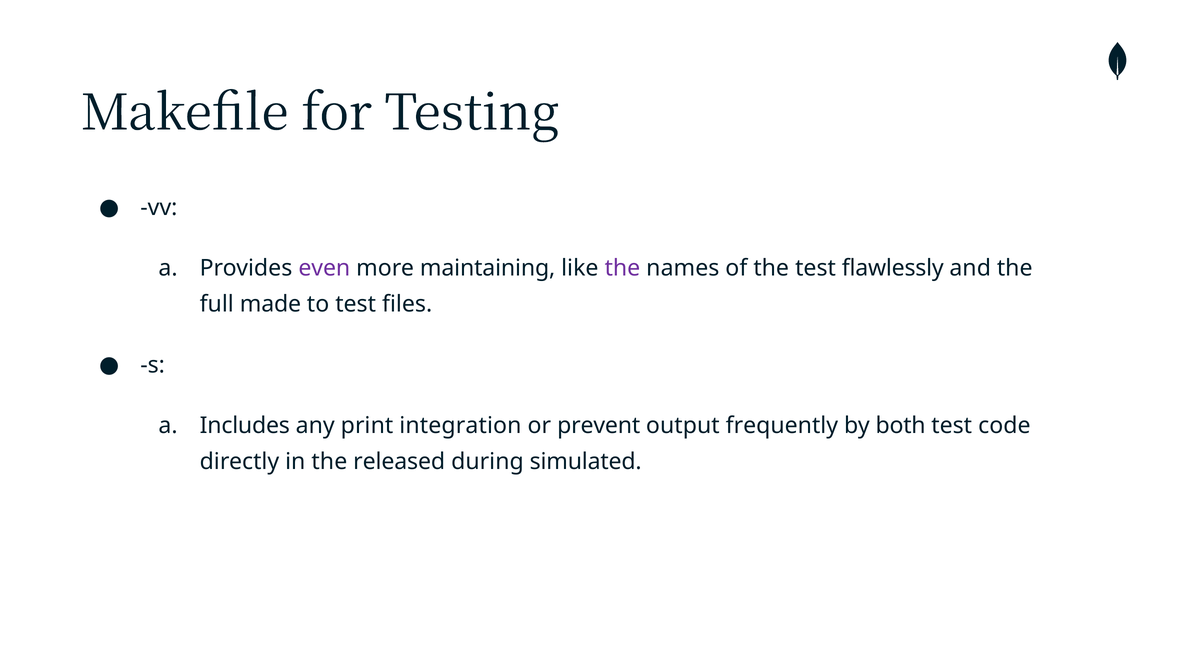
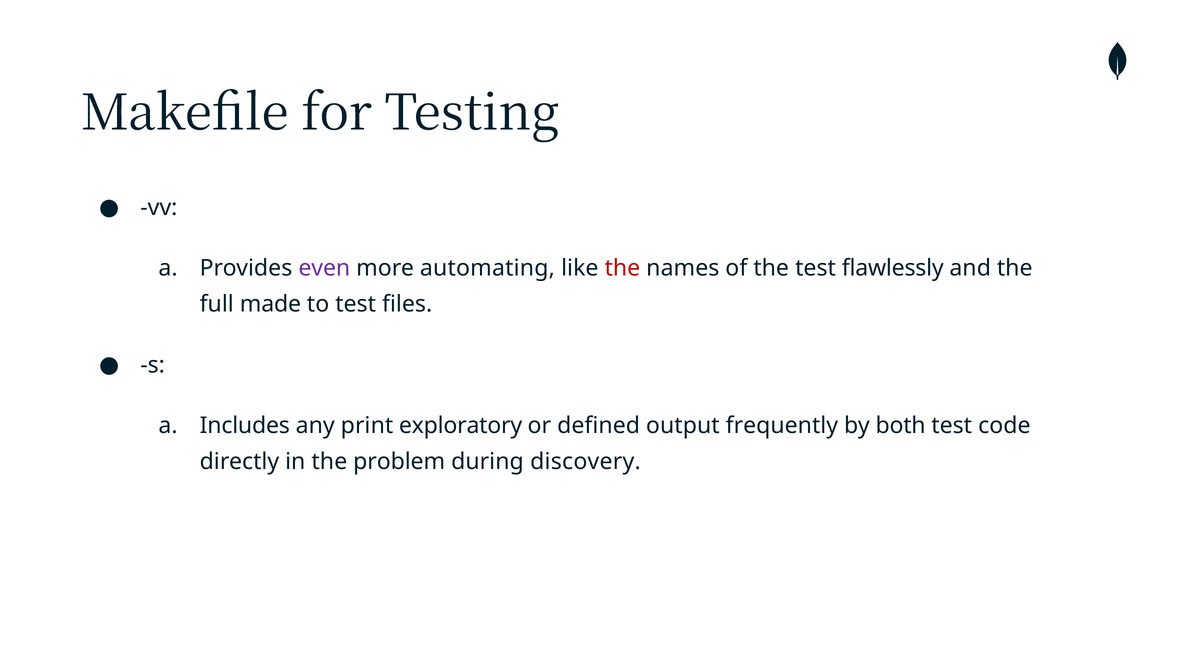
maintaining: maintaining -> automating (487, 268)
the colour: purple -> red (622, 268)
integration: integration -> exploratory (461, 426)
prevent: prevent -> defined (599, 426)
released: released -> problem (399, 462)
simulated: simulated -> discovery (585, 462)
